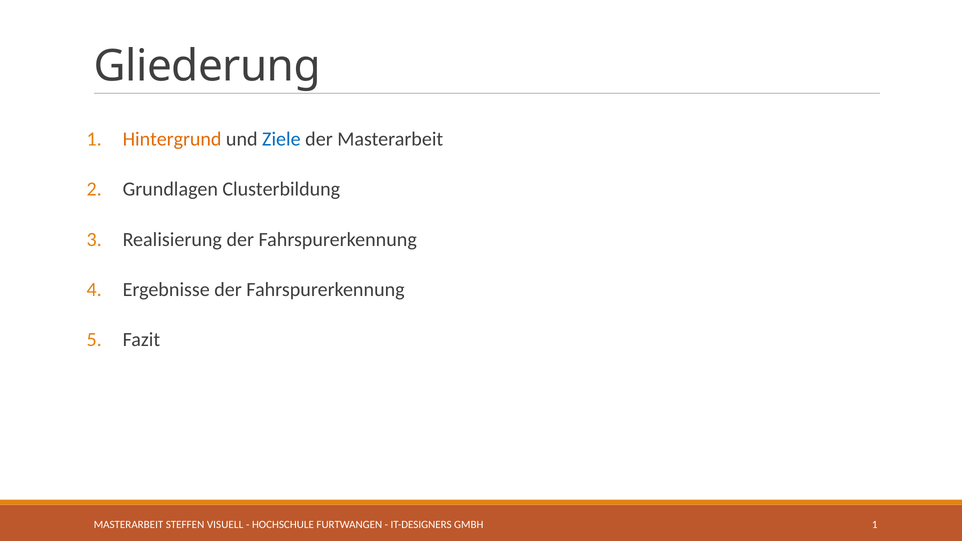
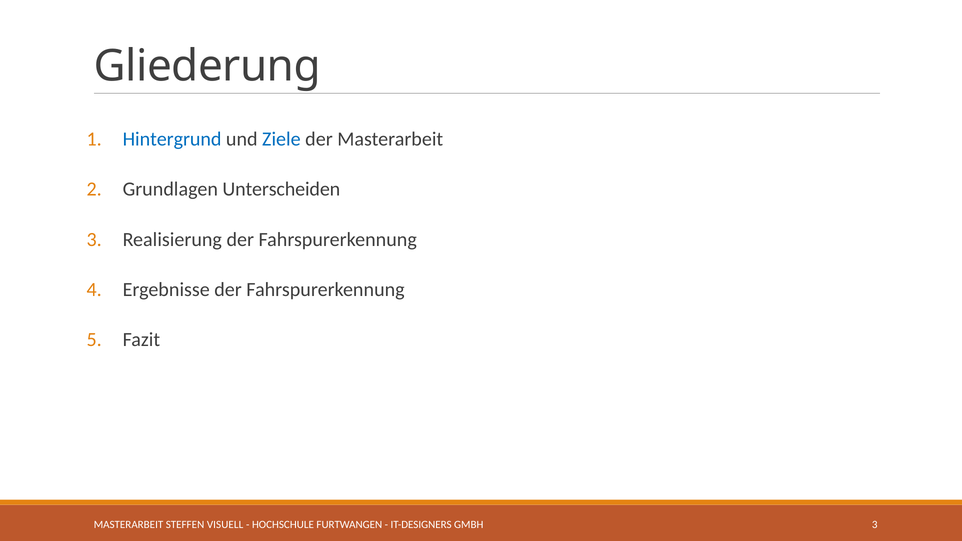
Hintergrund colour: orange -> blue (172, 139)
Clusterbildung: Clusterbildung -> Unterscheiden (281, 189)
GMBH 1: 1 -> 3 (875, 525)
